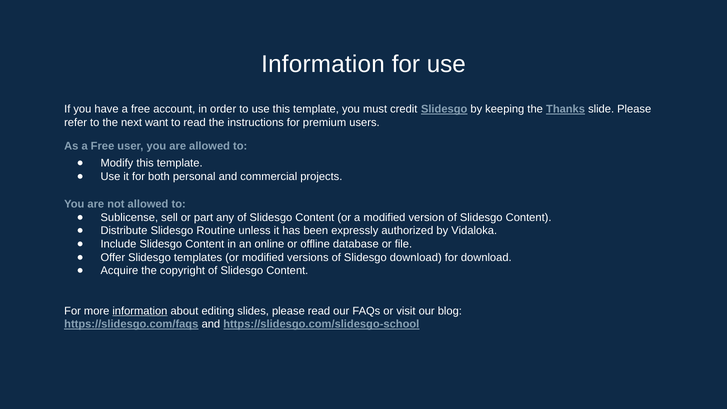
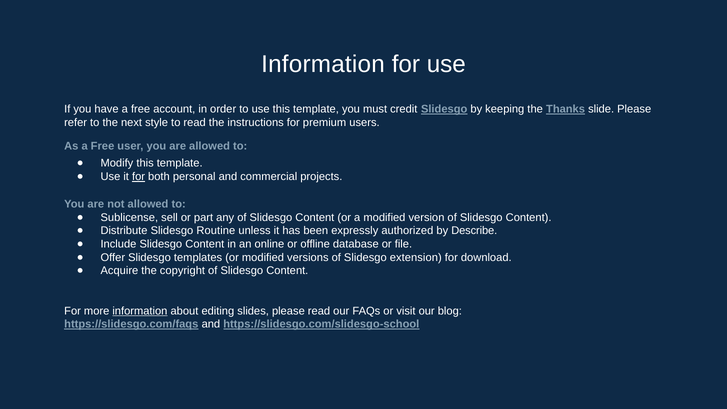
want: want -> style (157, 122)
for underline: none -> present (139, 177)
Vidaloka: Vidaloka -> Describe (474, 231)
Slidesgo download: download -> extension (416, 257)
